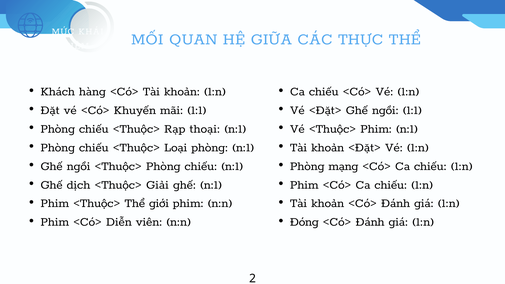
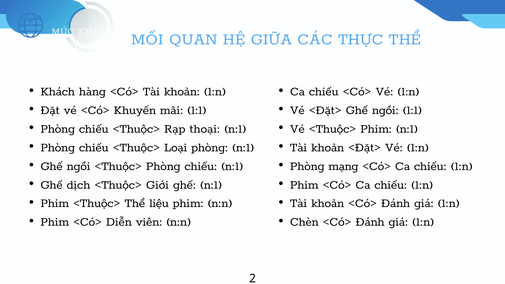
Giải: Giải -> Giới (157, 184)
giới: giới -> liệu (159, 203)
Đóng: Đóng -> Chèn (304, 222)
